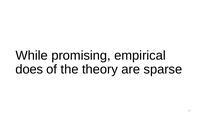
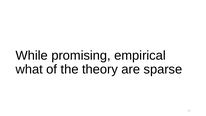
does: does -> what (29, 69)
